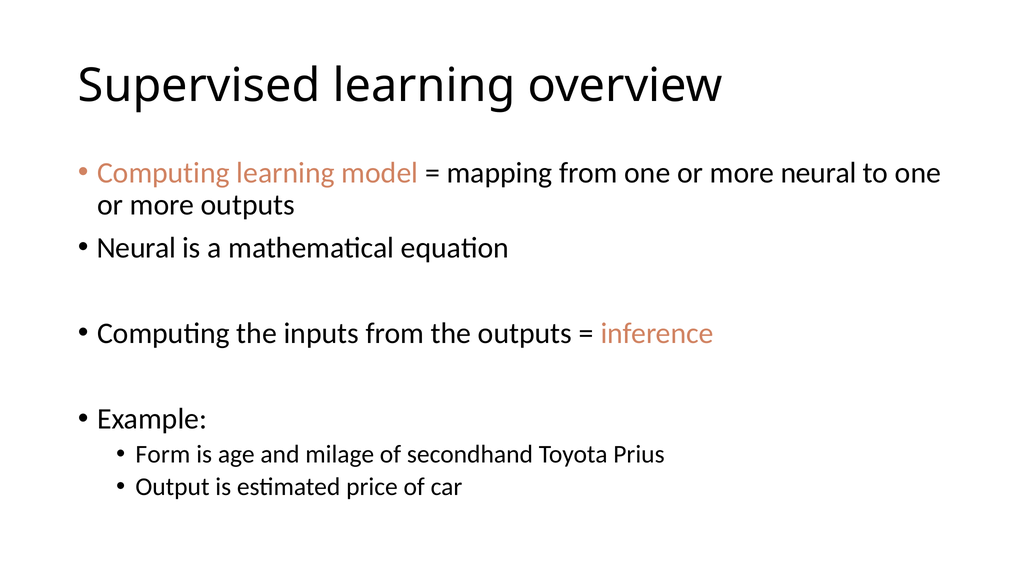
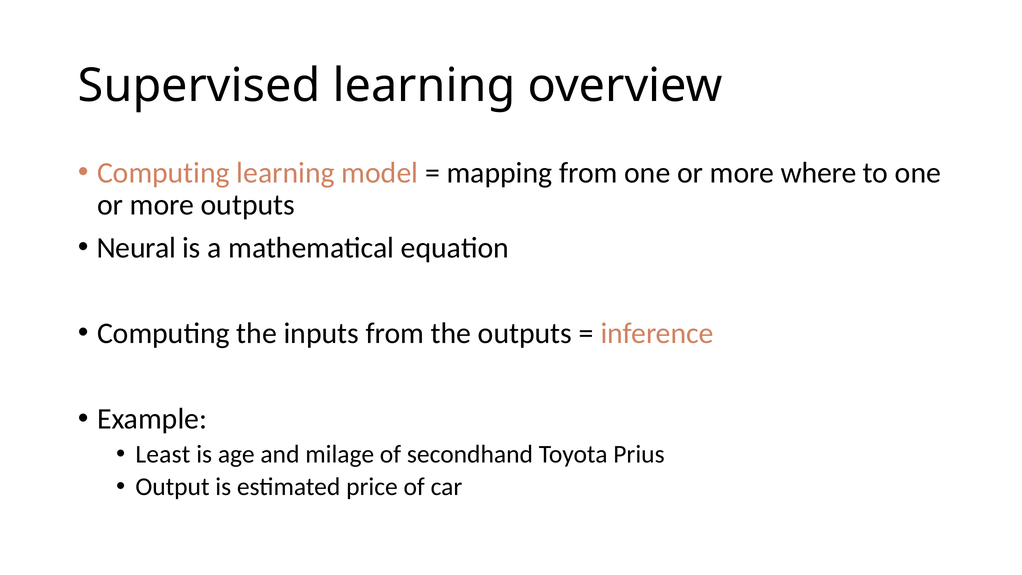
more neural: neural -> where (819, 173)
Form: Form -> Least (163, 454)
